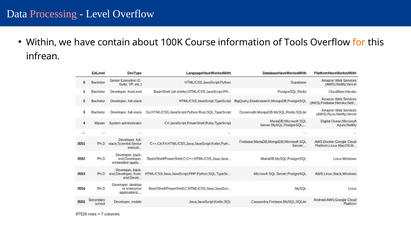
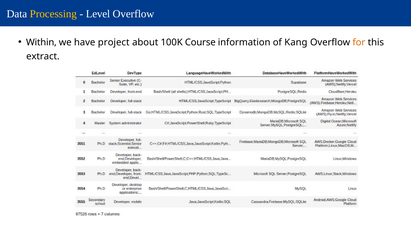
Processing colour: pink -> yellow (53, 14)
contain: contain -> project (114, 42)
Tools: Tools -> Kang (296, 42)
infrean: infrean -> extract (43, 56)
